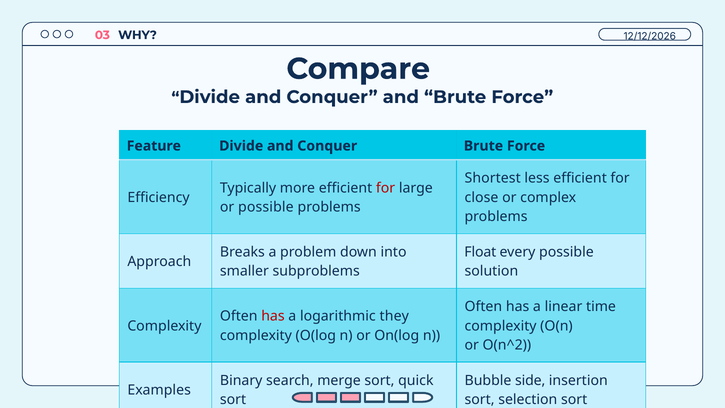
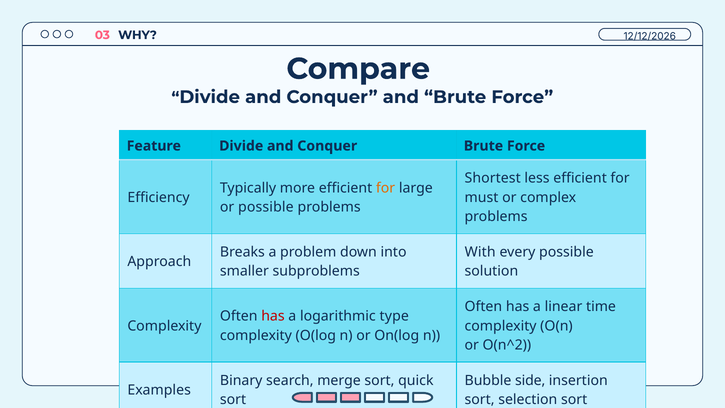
for colour: red -> orange (386, 188)
close: close -> must (481, 197)
Float: Float -> With (480, 252)
they: they -> type (394, 316)
